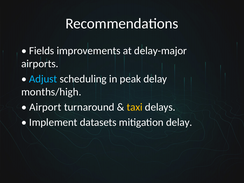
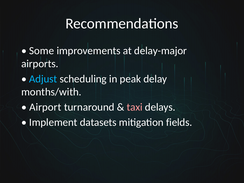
Fields: Fields -> Some (42, 51)
months/high: months/high -> months/with (51, 92)
taxi colour: yellow -> pink (135, 107)
mitigation delay: delay -> fields (179, 122)
